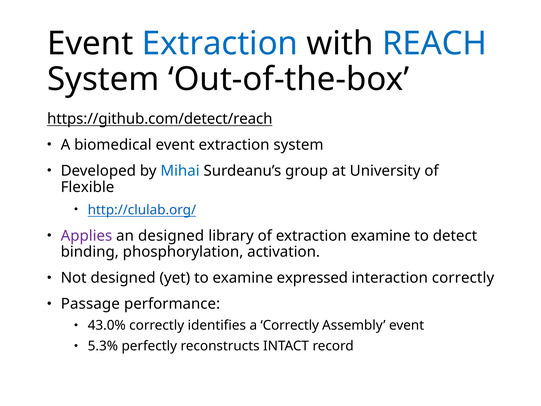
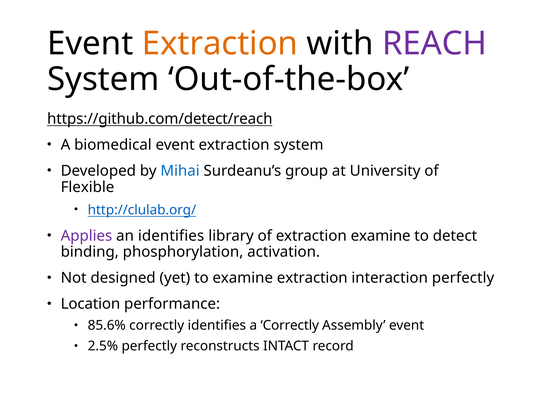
Extraction colour: blue -> orange (220, 43)
REACH colour: blue -> purple (435, 43)
an designed: designed -> identifies (171, 236)
examine expressed: expressed -> extraction (312, 278)
interaction correctly: correctly -> perfectly (463, 278)
Passage: Passage -> Location (90, 304)
43.0%: 43.0% -> 85.6% (107, 325)
5.3%: 5.3% -> 2.5% (103, 346)
